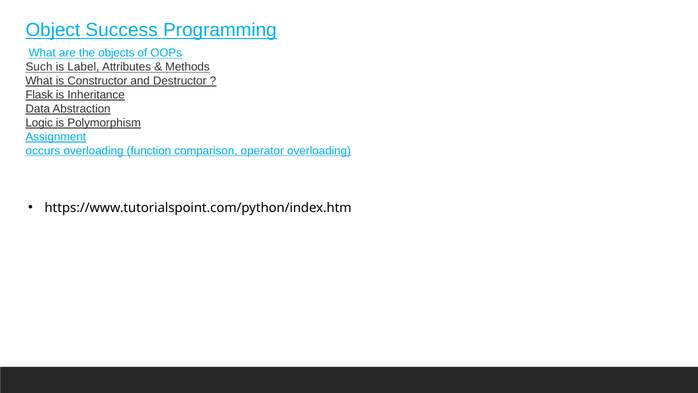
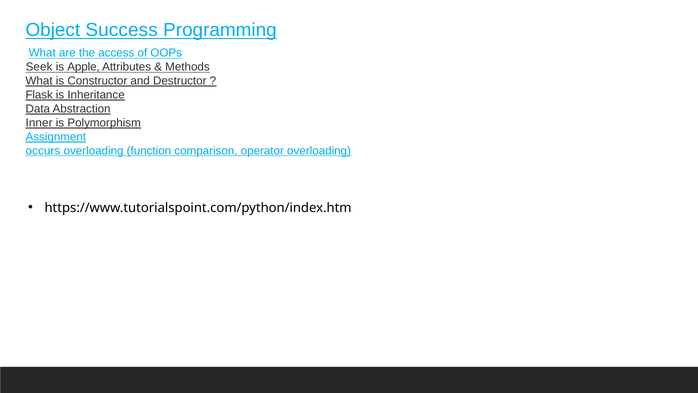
objects: objects -> access (116, 53)
Such: Such -> Seek (39, 67)
Label: Label -> Apple (84, 67)
Logic: Logic -> Inner (39, 123)
